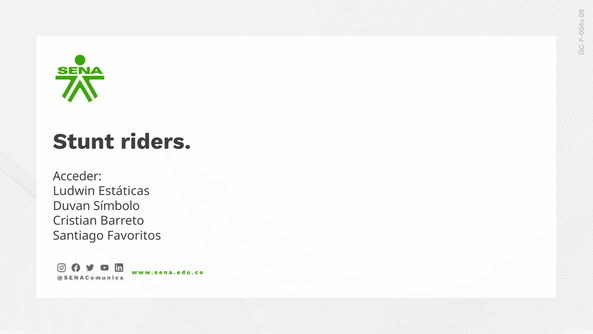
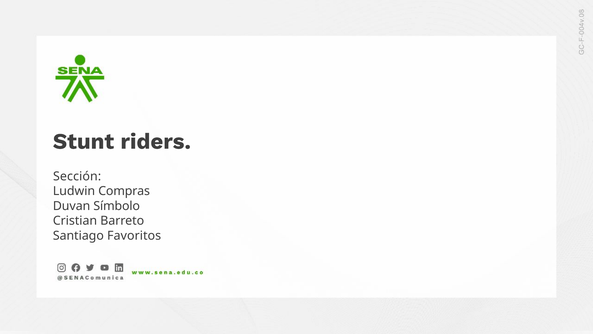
Acceder: Acceder -> Sección (77, 176)
Estáticas: Estáticas -> Compras (124, 191)
